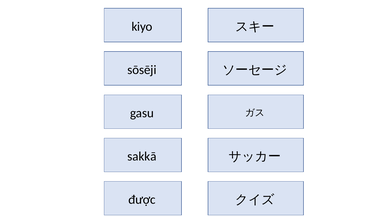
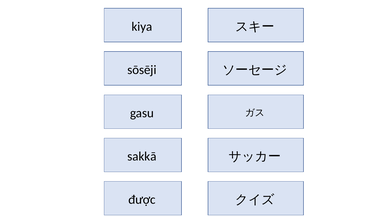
kiyo: kiyo -> kiya (142, 27)
